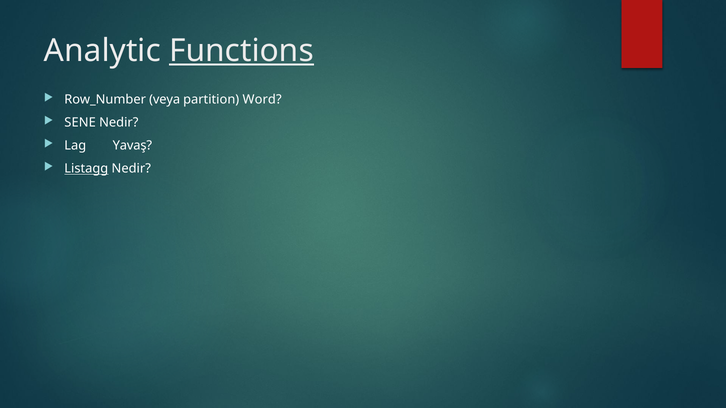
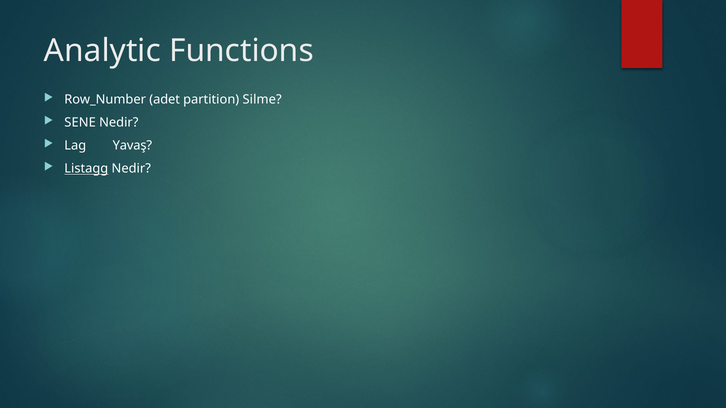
Functions underline: present -> none (241, 51)
veya: veya -> adet (165, 100)
Word: Word -> Silme (262, 100)
